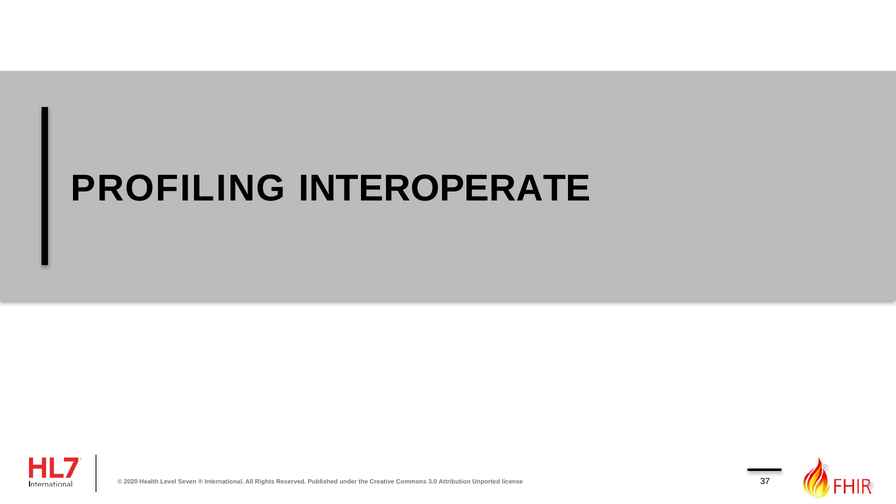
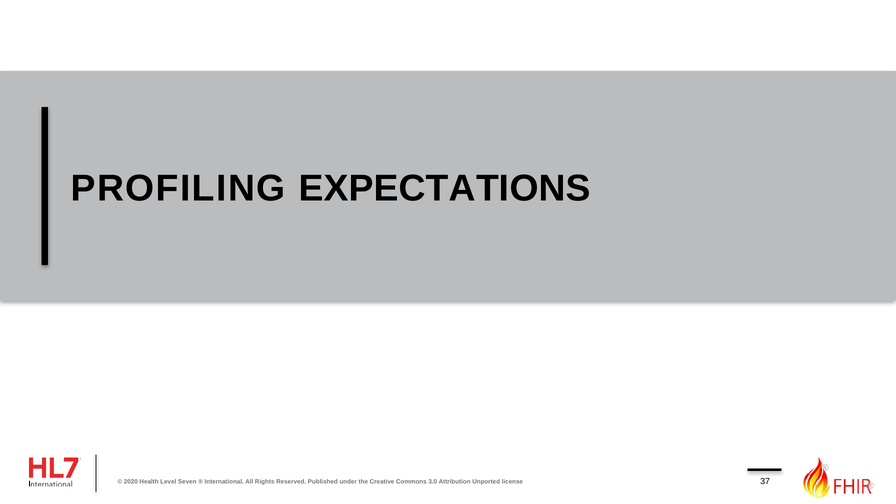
INTEROPERATE: INTEROPERATE -> EXPECTATIONS (445, 188)
